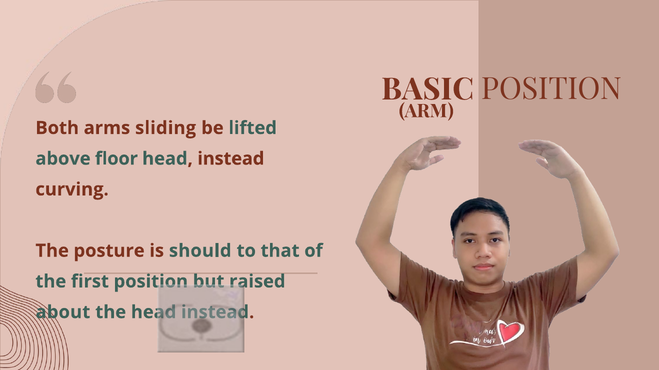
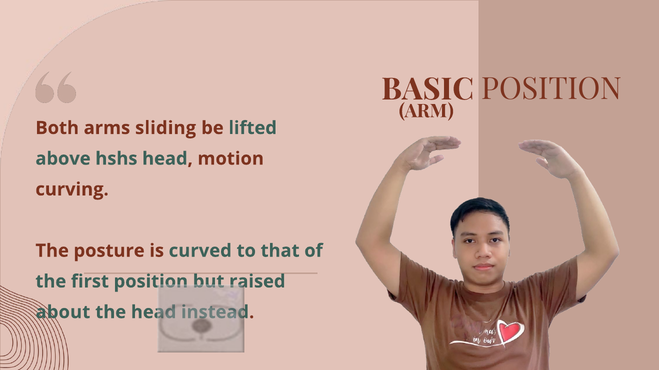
floor: floor -> hshs (116, 159)
instead: instead -> motion (231, 159)
should: should -> curved (200, 251)
